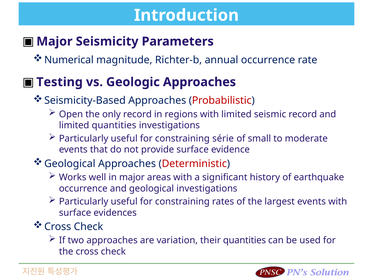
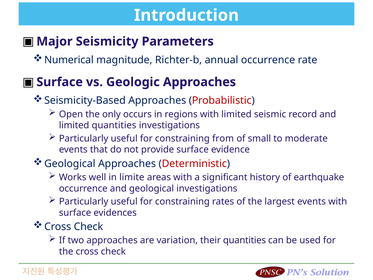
Testing: Testing -> Surface (60, 82)
only record: record -> occurs (137, 114)
série: série -> from (223, 138)
in major: major -> limite (132, 177)
